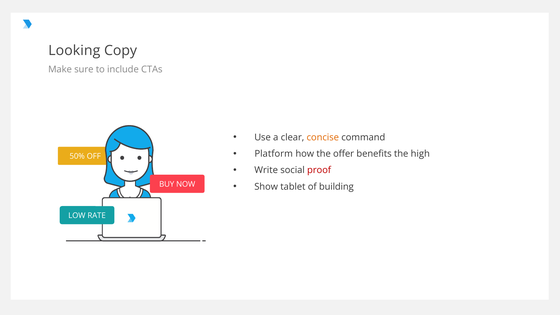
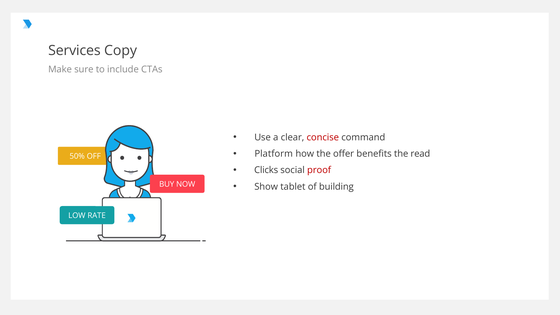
Looking: Looking -> Services (74, 51)
concise colour: orange -> red (323, 137)
high: high -> read (420, 154)
Write: Write -> Clicks (266, 170)
